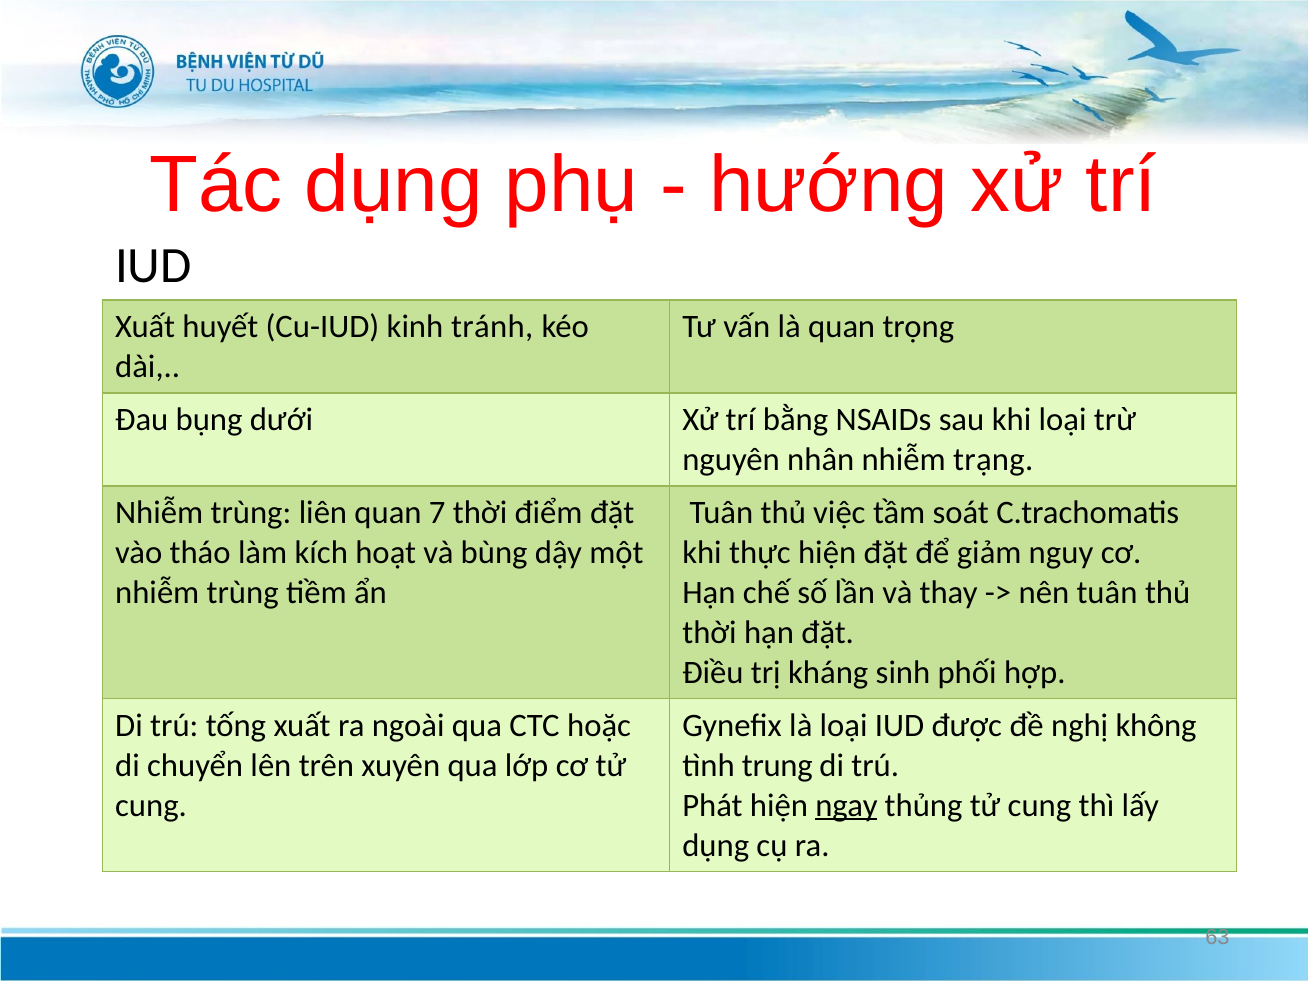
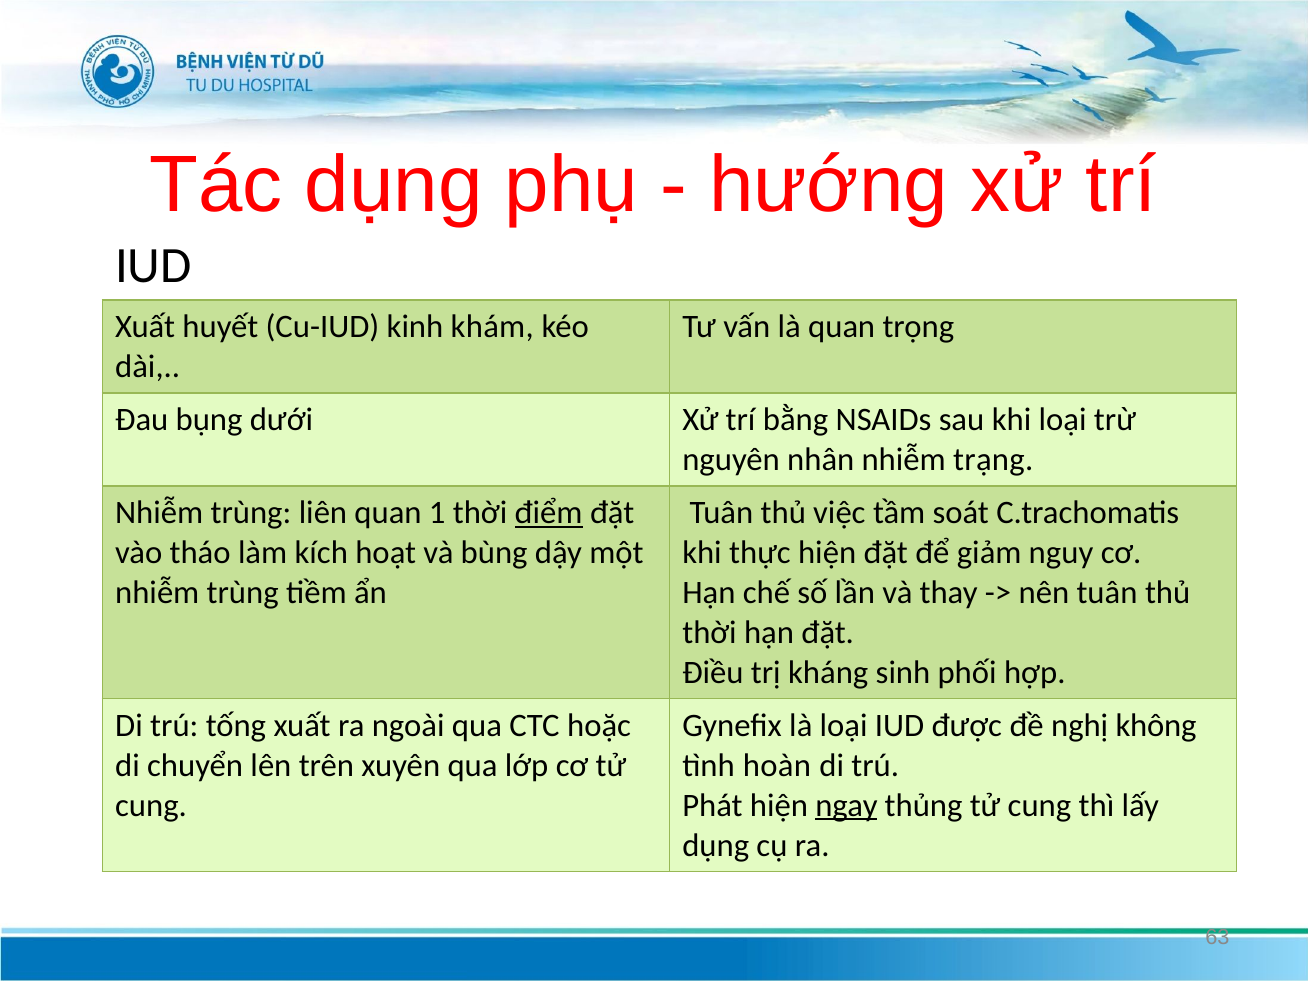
tránh: tránh -> khám (492, 327)
7: 7 -> 1 (437, 513)
điểm underline: none -> present (549, 513)
trung: trung -> hoàn (777, 765)
